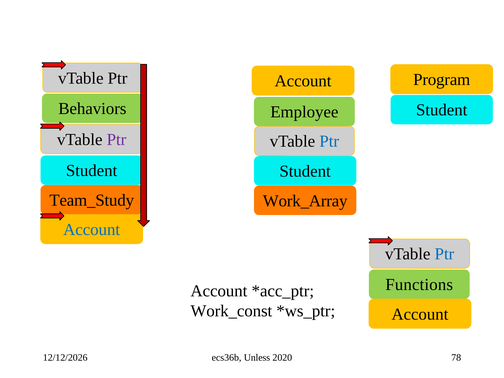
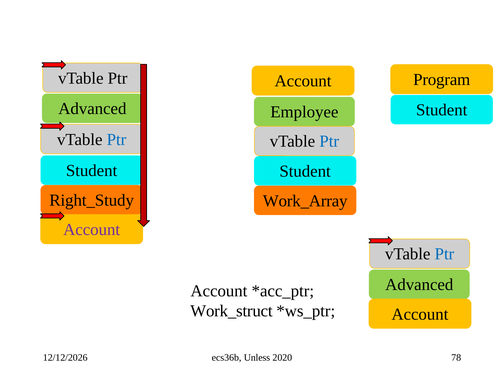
Behaviors: Behaviors -> Advanced (92, 109)
Ptr colour: purple -> blue (116, 139)
Team_Study: Team_Study -> Right_Study (92, 200)
Account colour: blue -> purple (92, 230)
Functions: Functions -> Advanced (419, 285)
Work_const: Work_const -> Work_struct (231, 311)
